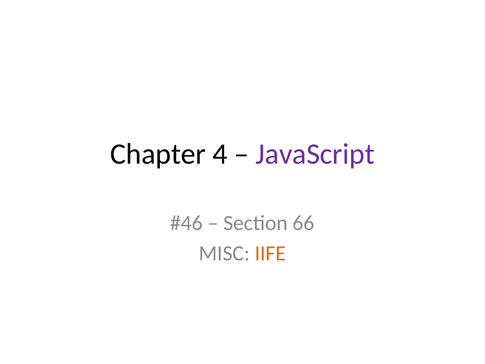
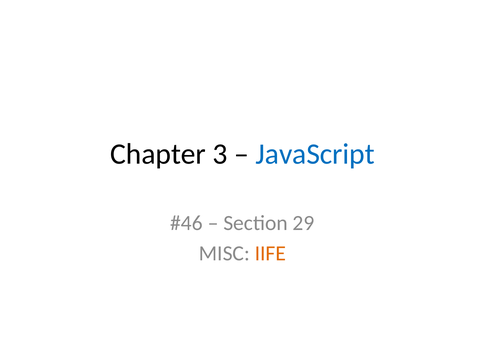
4: 4 -> 3 (220, 154)
JavaScript colour: purple -> blue (315, 154)
66: 66 -> 29 (304, 223)
